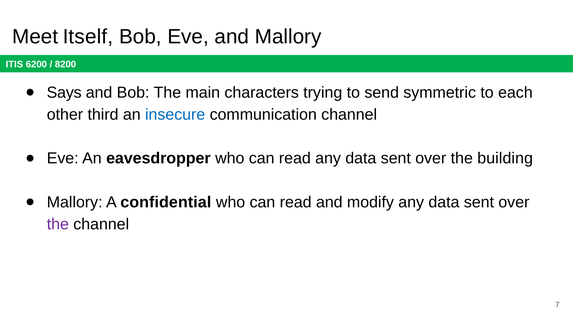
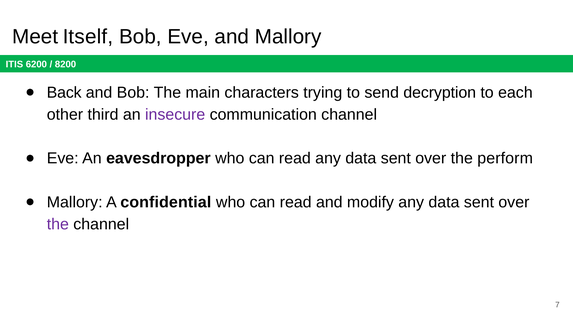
Says: Says -> Back (64, 93)
symmetric: symmetric -> decryption (440, 93)
insecure colour: blue -> purple (175, 115)
building: building -> perform (505, 159)
